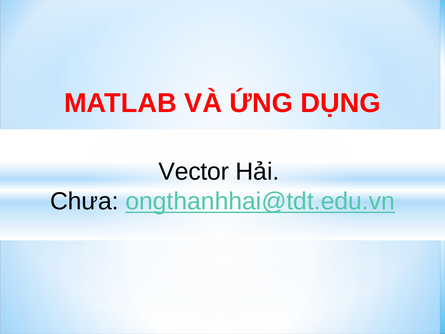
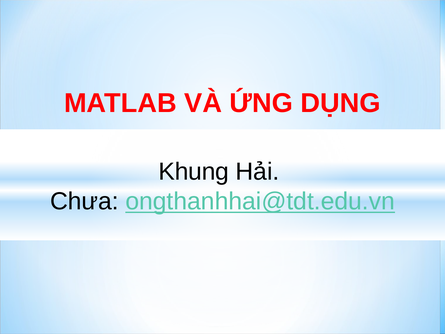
Vector: Vector -> Khung (194, 172)
